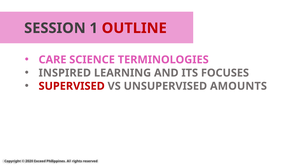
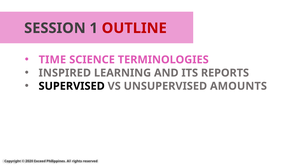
CARE: CARE -> TIME (52, 60)
FOCUSES: FOCUSES -> REPORTS (225, 73)
SUPERVISED colour: red -> black (72, 86)
